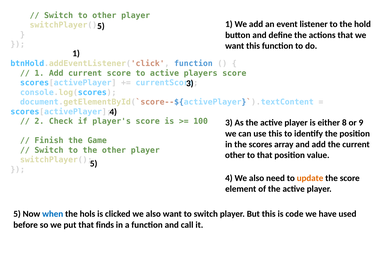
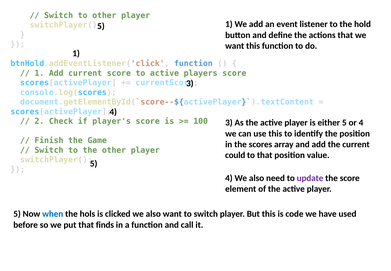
either 8: 8 -> 5 (344, 123)
or 9: 9 -> 4 (361, 123)
other: other -> could (235, 155)
update colour: orange -> purple (310, 178)
